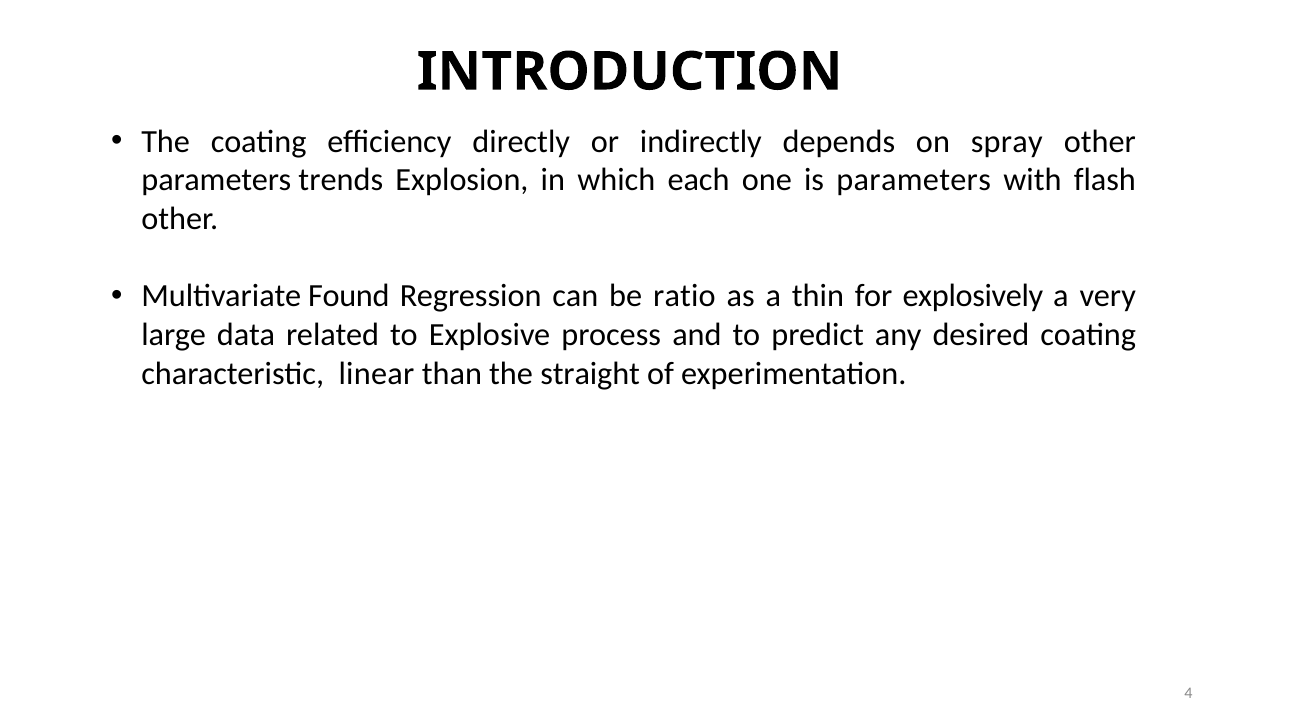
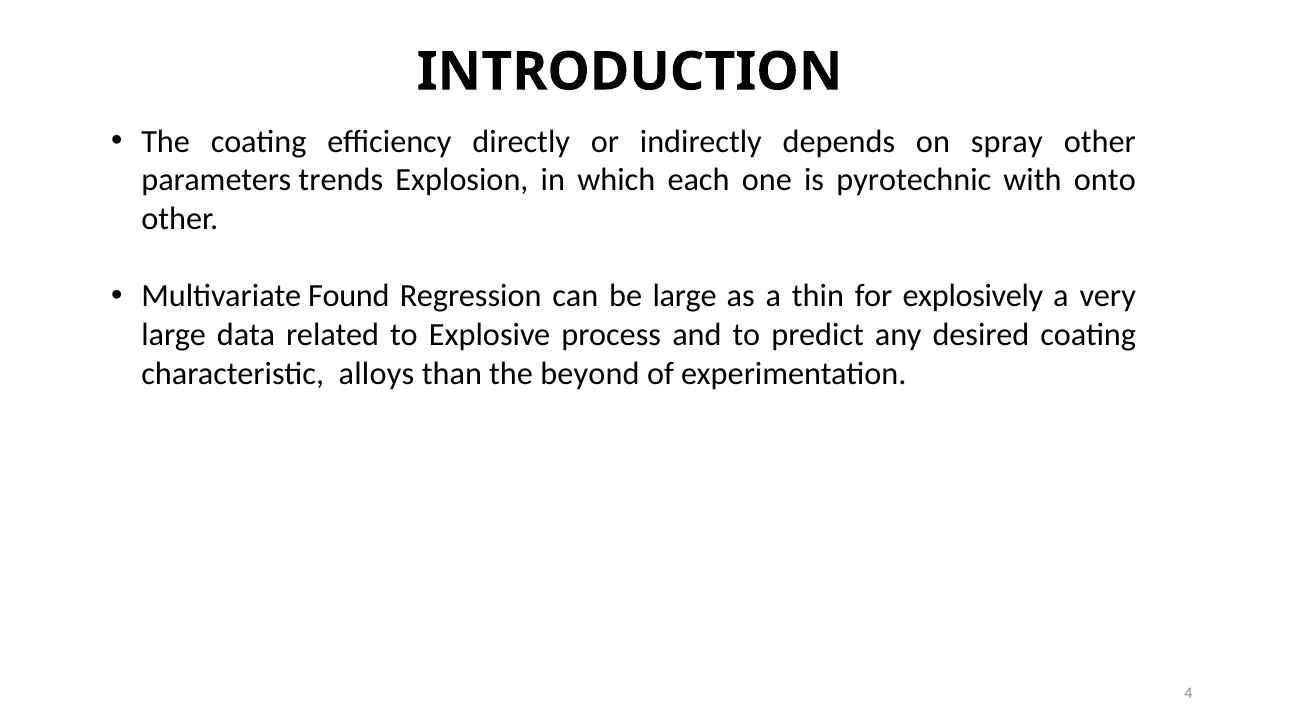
is parameters: parameters -> pyrotechnic (914, 180)
flash: flash -> onto (1105, 180)
be ratio: ratio -> large (685, 296)
linear: linear -> alloys (376, 374)
straight: straight -> beyond (590, 374)
